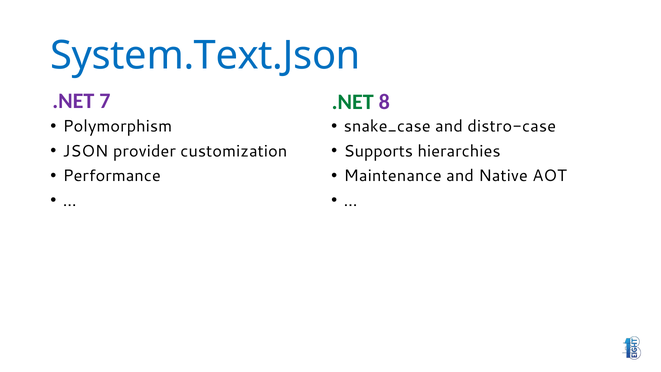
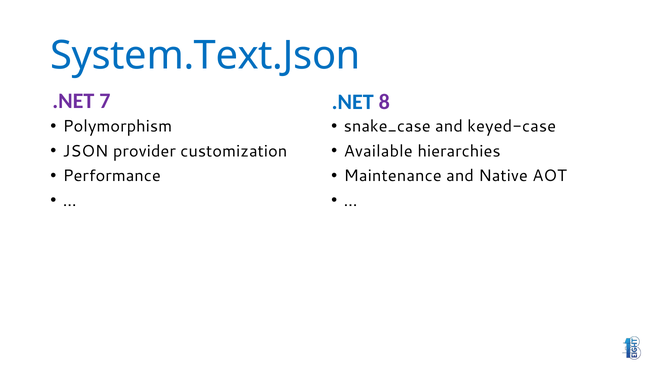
.NET colour: green -> blue (353, 102)
distro-case: distro-case -> keyed-case (512, 126)
Supports: Supports -> Available (378, 151)
